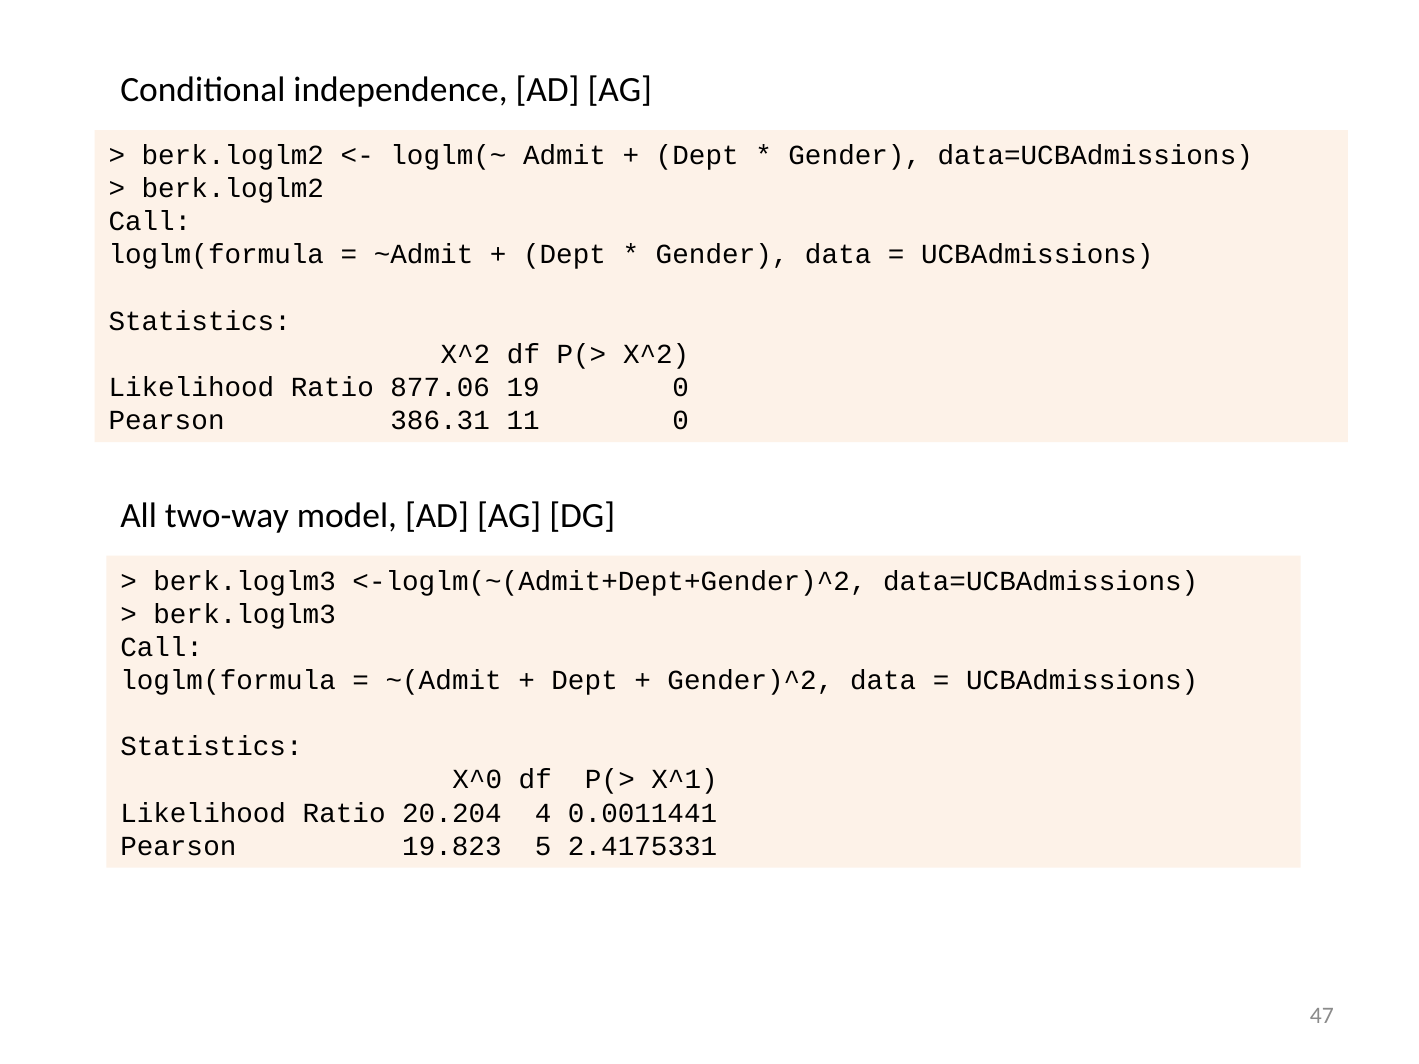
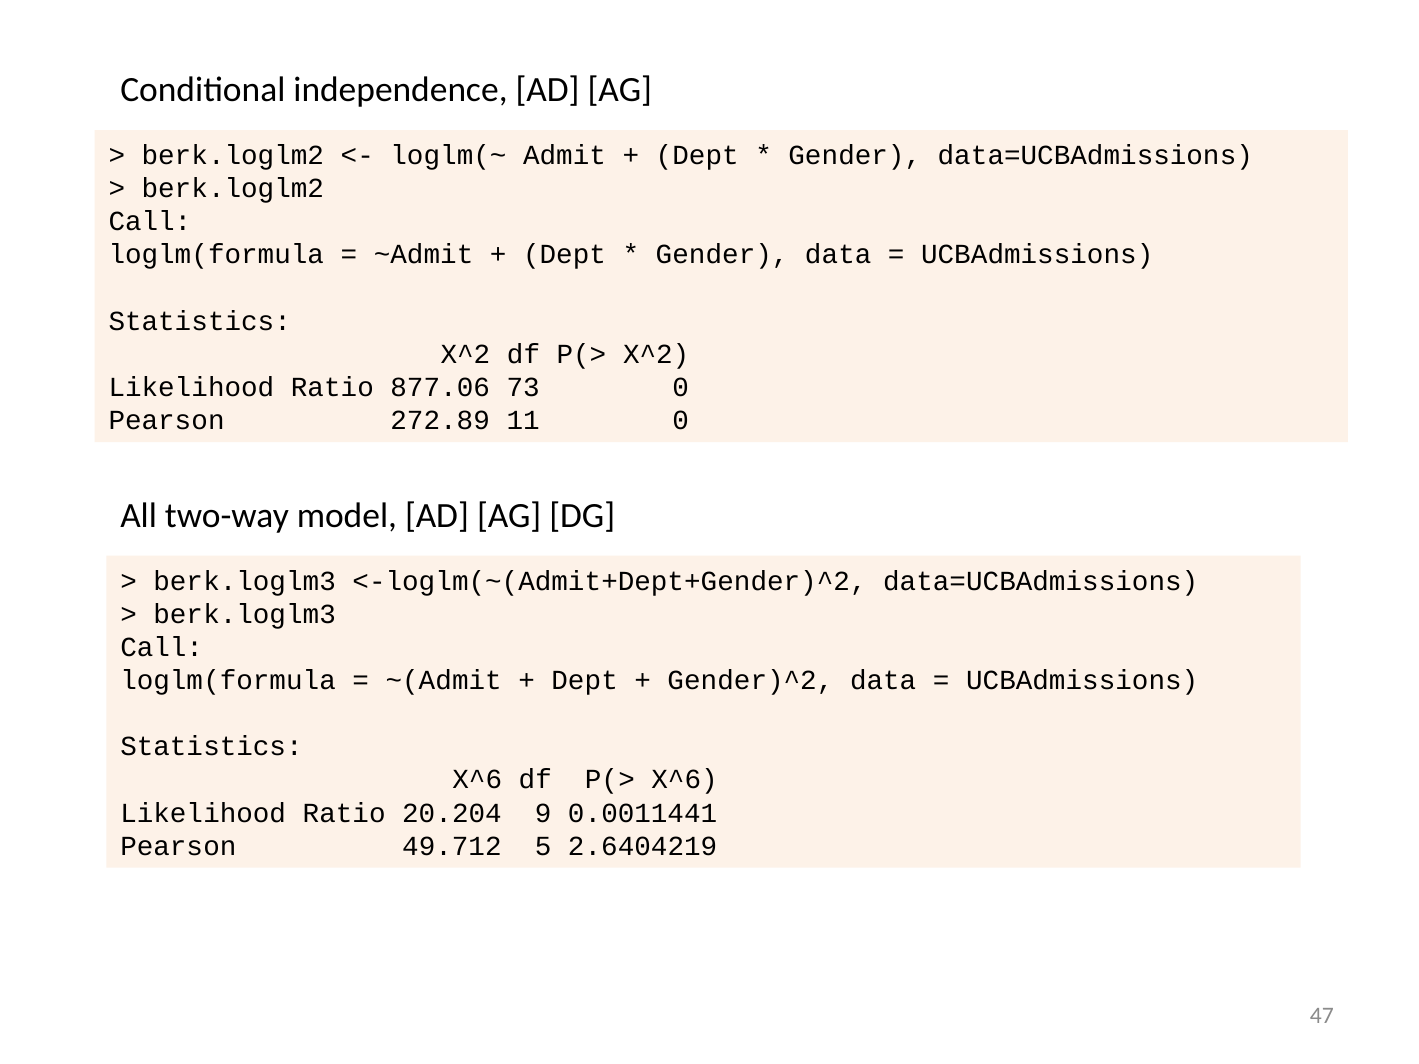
19: 19 -> 73 (523, 387)
386.31: 386.31 -> 272.89 (440, 421)
X^0: X^0 -> X^6 (477, 780)
P(> X^1: X^1 -> X^6 (685, 780)
4: 4 -> 9 (543, 813)
19.823: 19.823 -> 49.712 (452, 846)
2.4175331: 2.4175331 -> 2.6404219 (643, 846)
